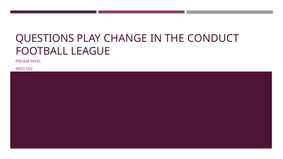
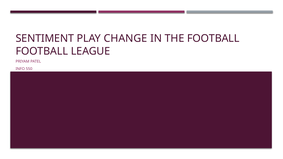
QUESTIONS: QUESTIONS -> SENTIMENT (45, 38)
THE CONDUCT: CONDUCT -> FOOTBALL (213, 38)
